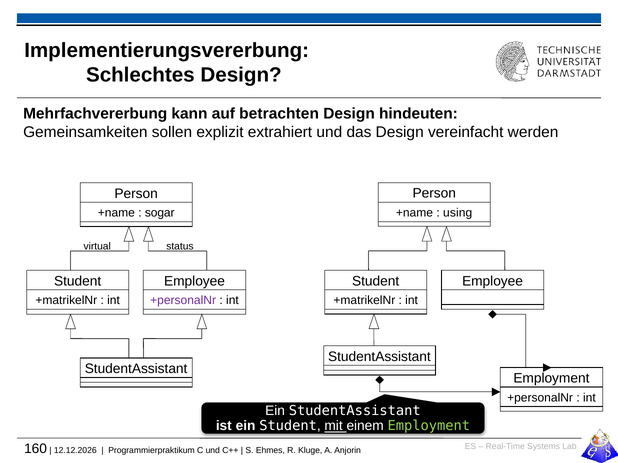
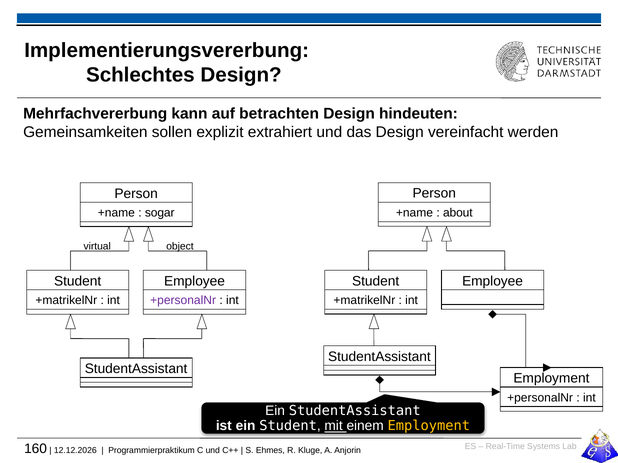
using: using -> about (458, 213)
status: status -> object (180, 246)
Employment colour: light green -> yellow (429, 426)
